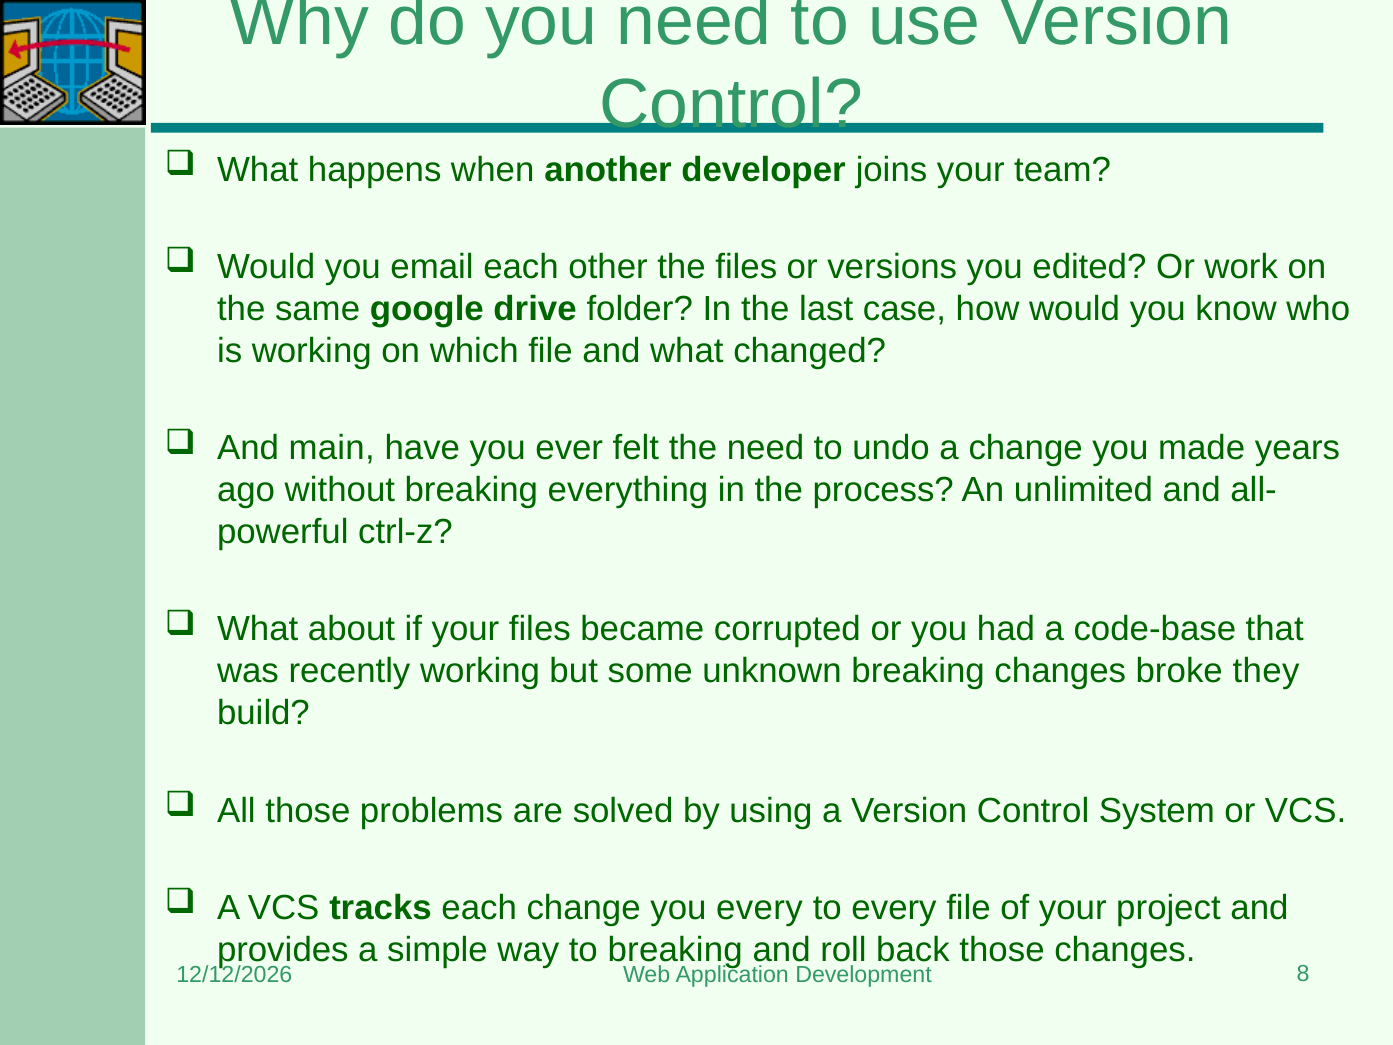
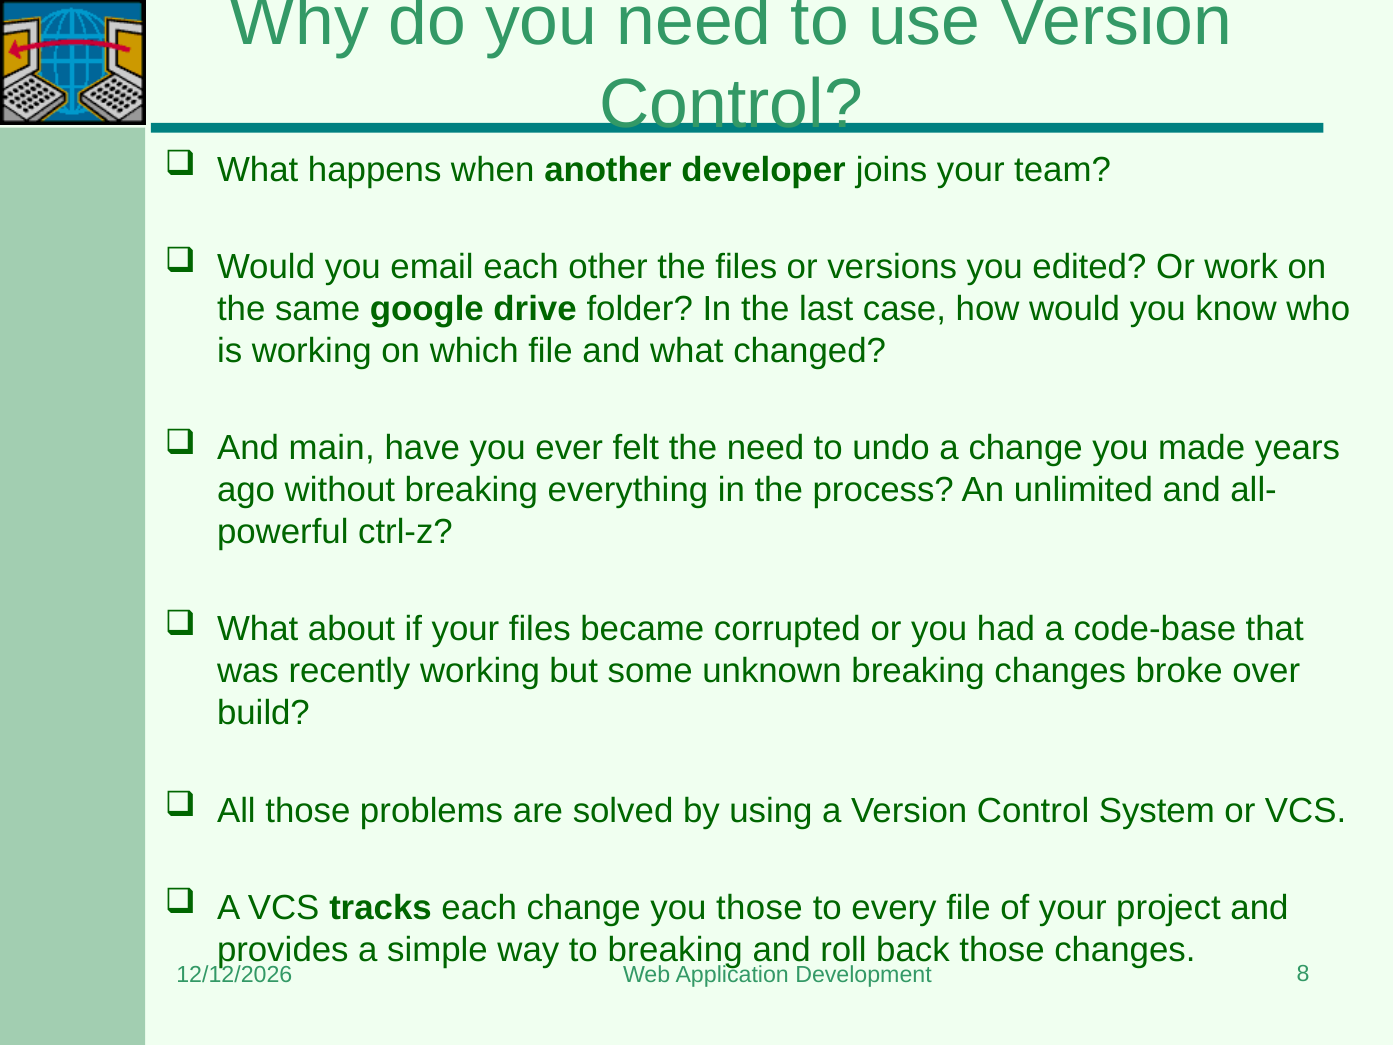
they: they -> over (1266, 671)
you every: every -> those (759, 908)
